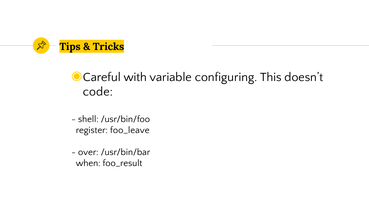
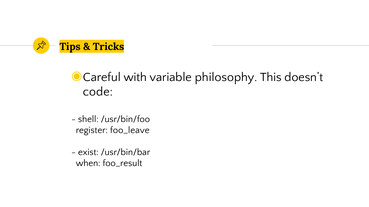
configuring: configuring -> philosophy (226, 77)
over: over -> exist (88, 153)
